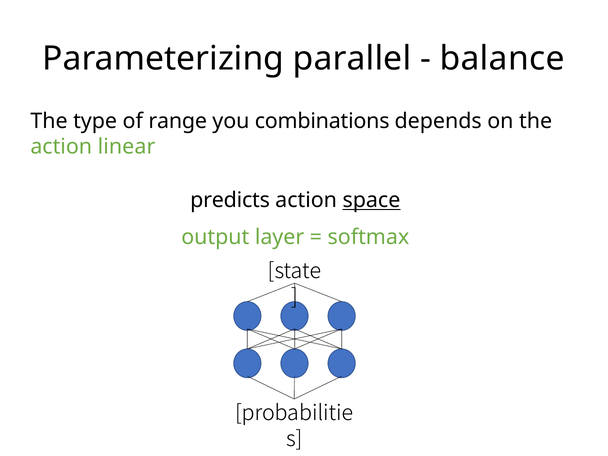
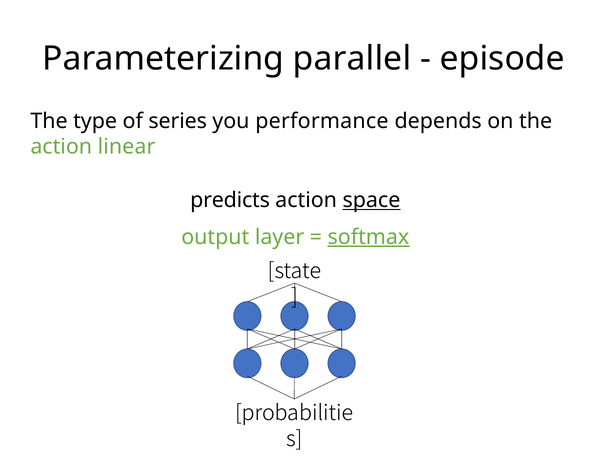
balance: balance -> episode (502, 59)
range: range -> series (178, 121)
combinations: combinations -> performance (322, 121)
softmax underline: none -> present (368, 237)
